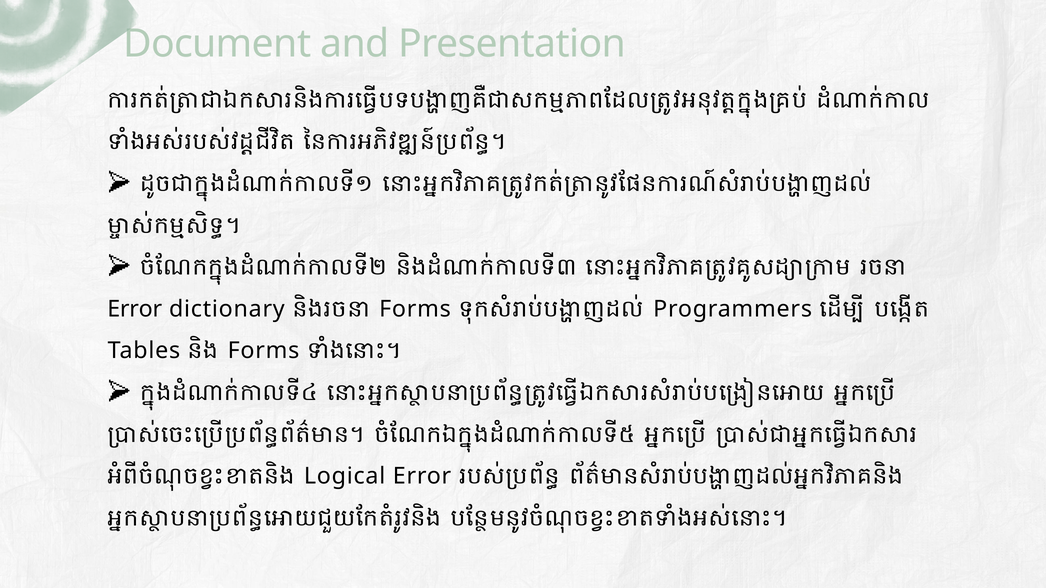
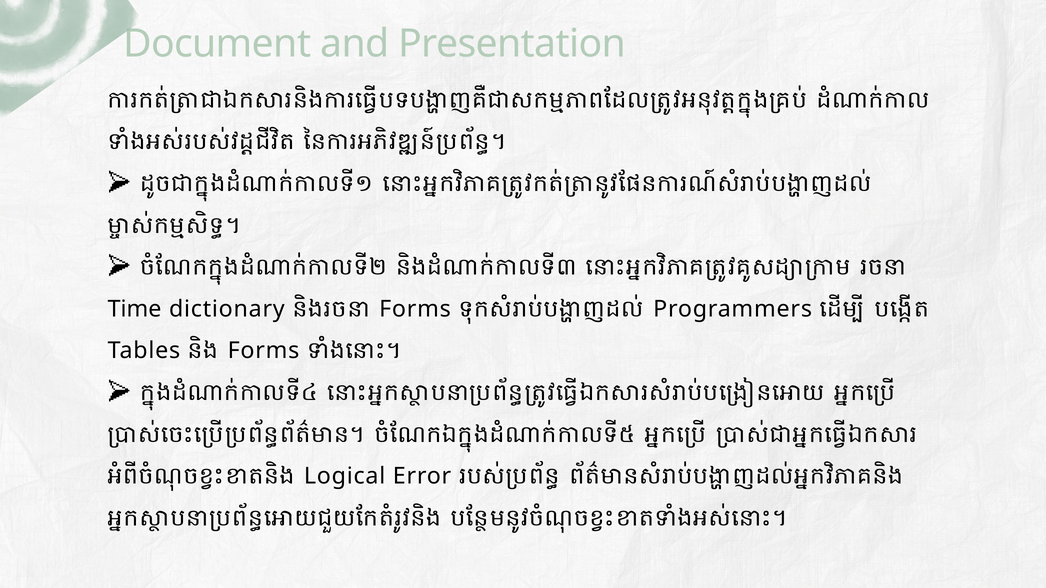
Error: Error -> Time (135, 309)
